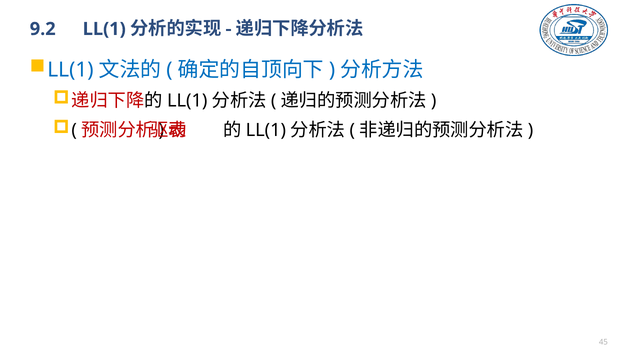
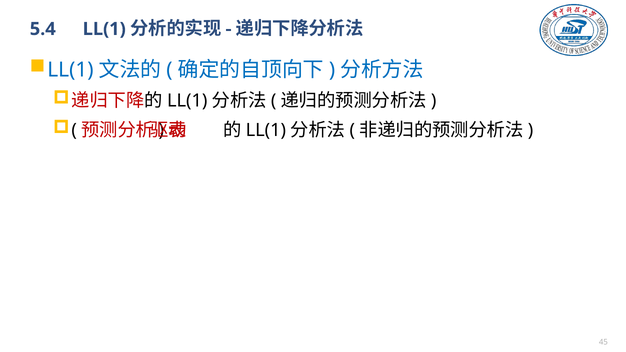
9.2: 9.2 -> 5.4 (43, 29)
